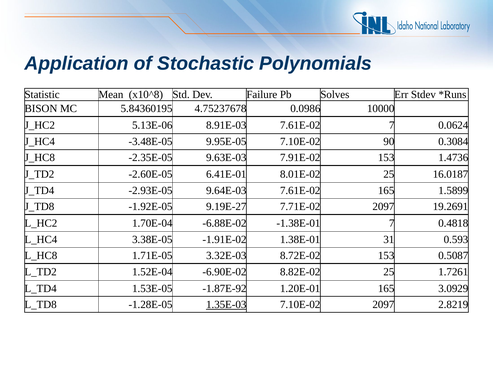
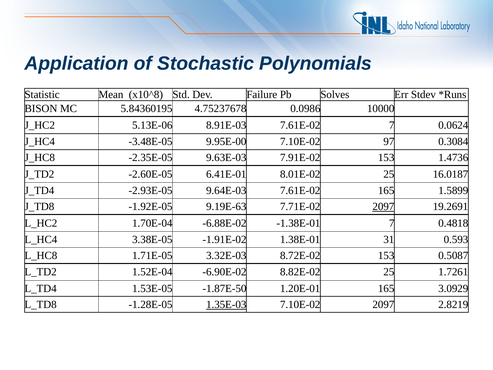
9.95E-05: 9.95E-05 -> 9.95E-00 (226, 142)
90: 90 -> 97 (389, 142)
9.19E-27: 9.19E-27 -> 9.19E-63 (226, 206)
2097 underline: none -> present (383, 206)
-1.87E-92: -1.87E-92 -> -1.87E-50 (224, 288)
